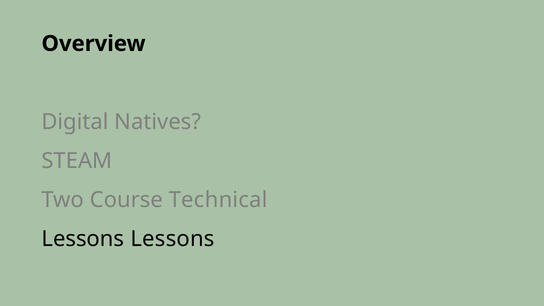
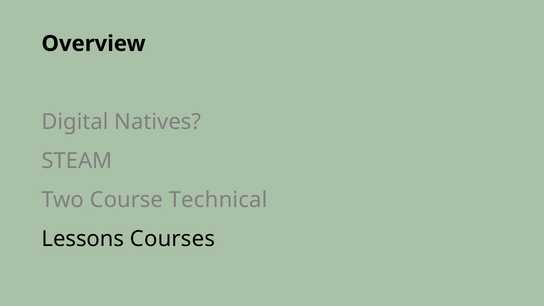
Lessons Lessons: Lessons -> Courses (172, 239)
